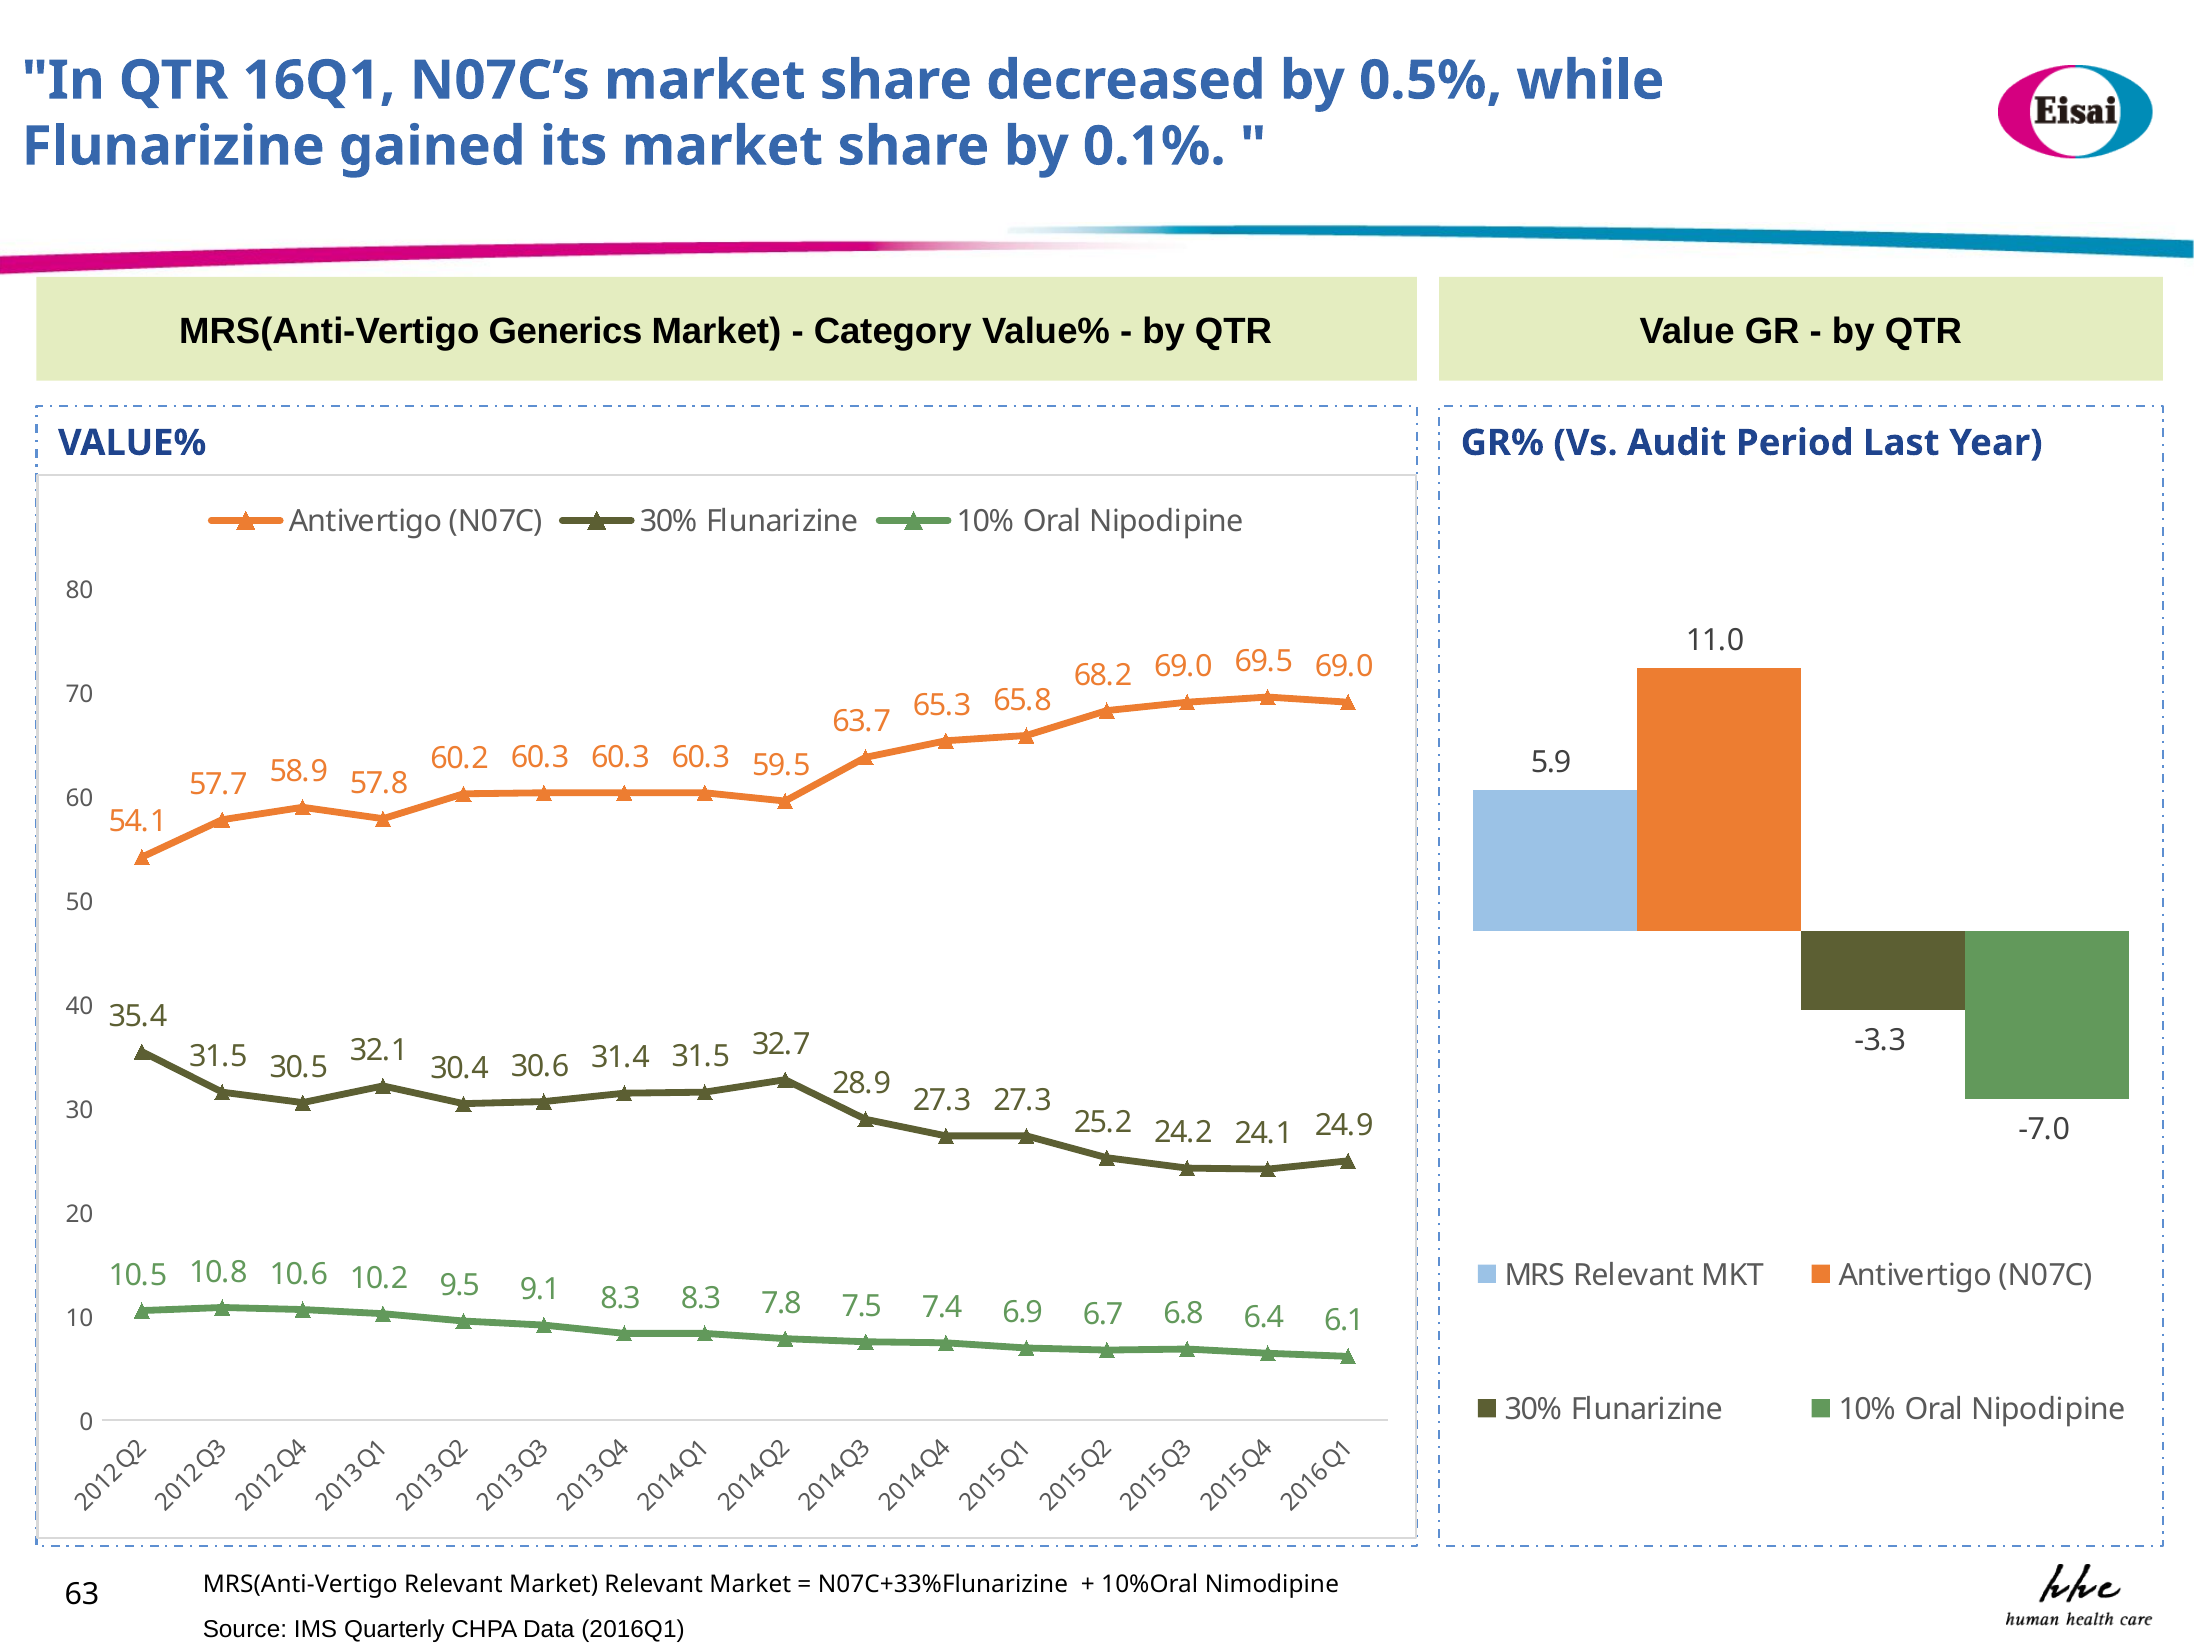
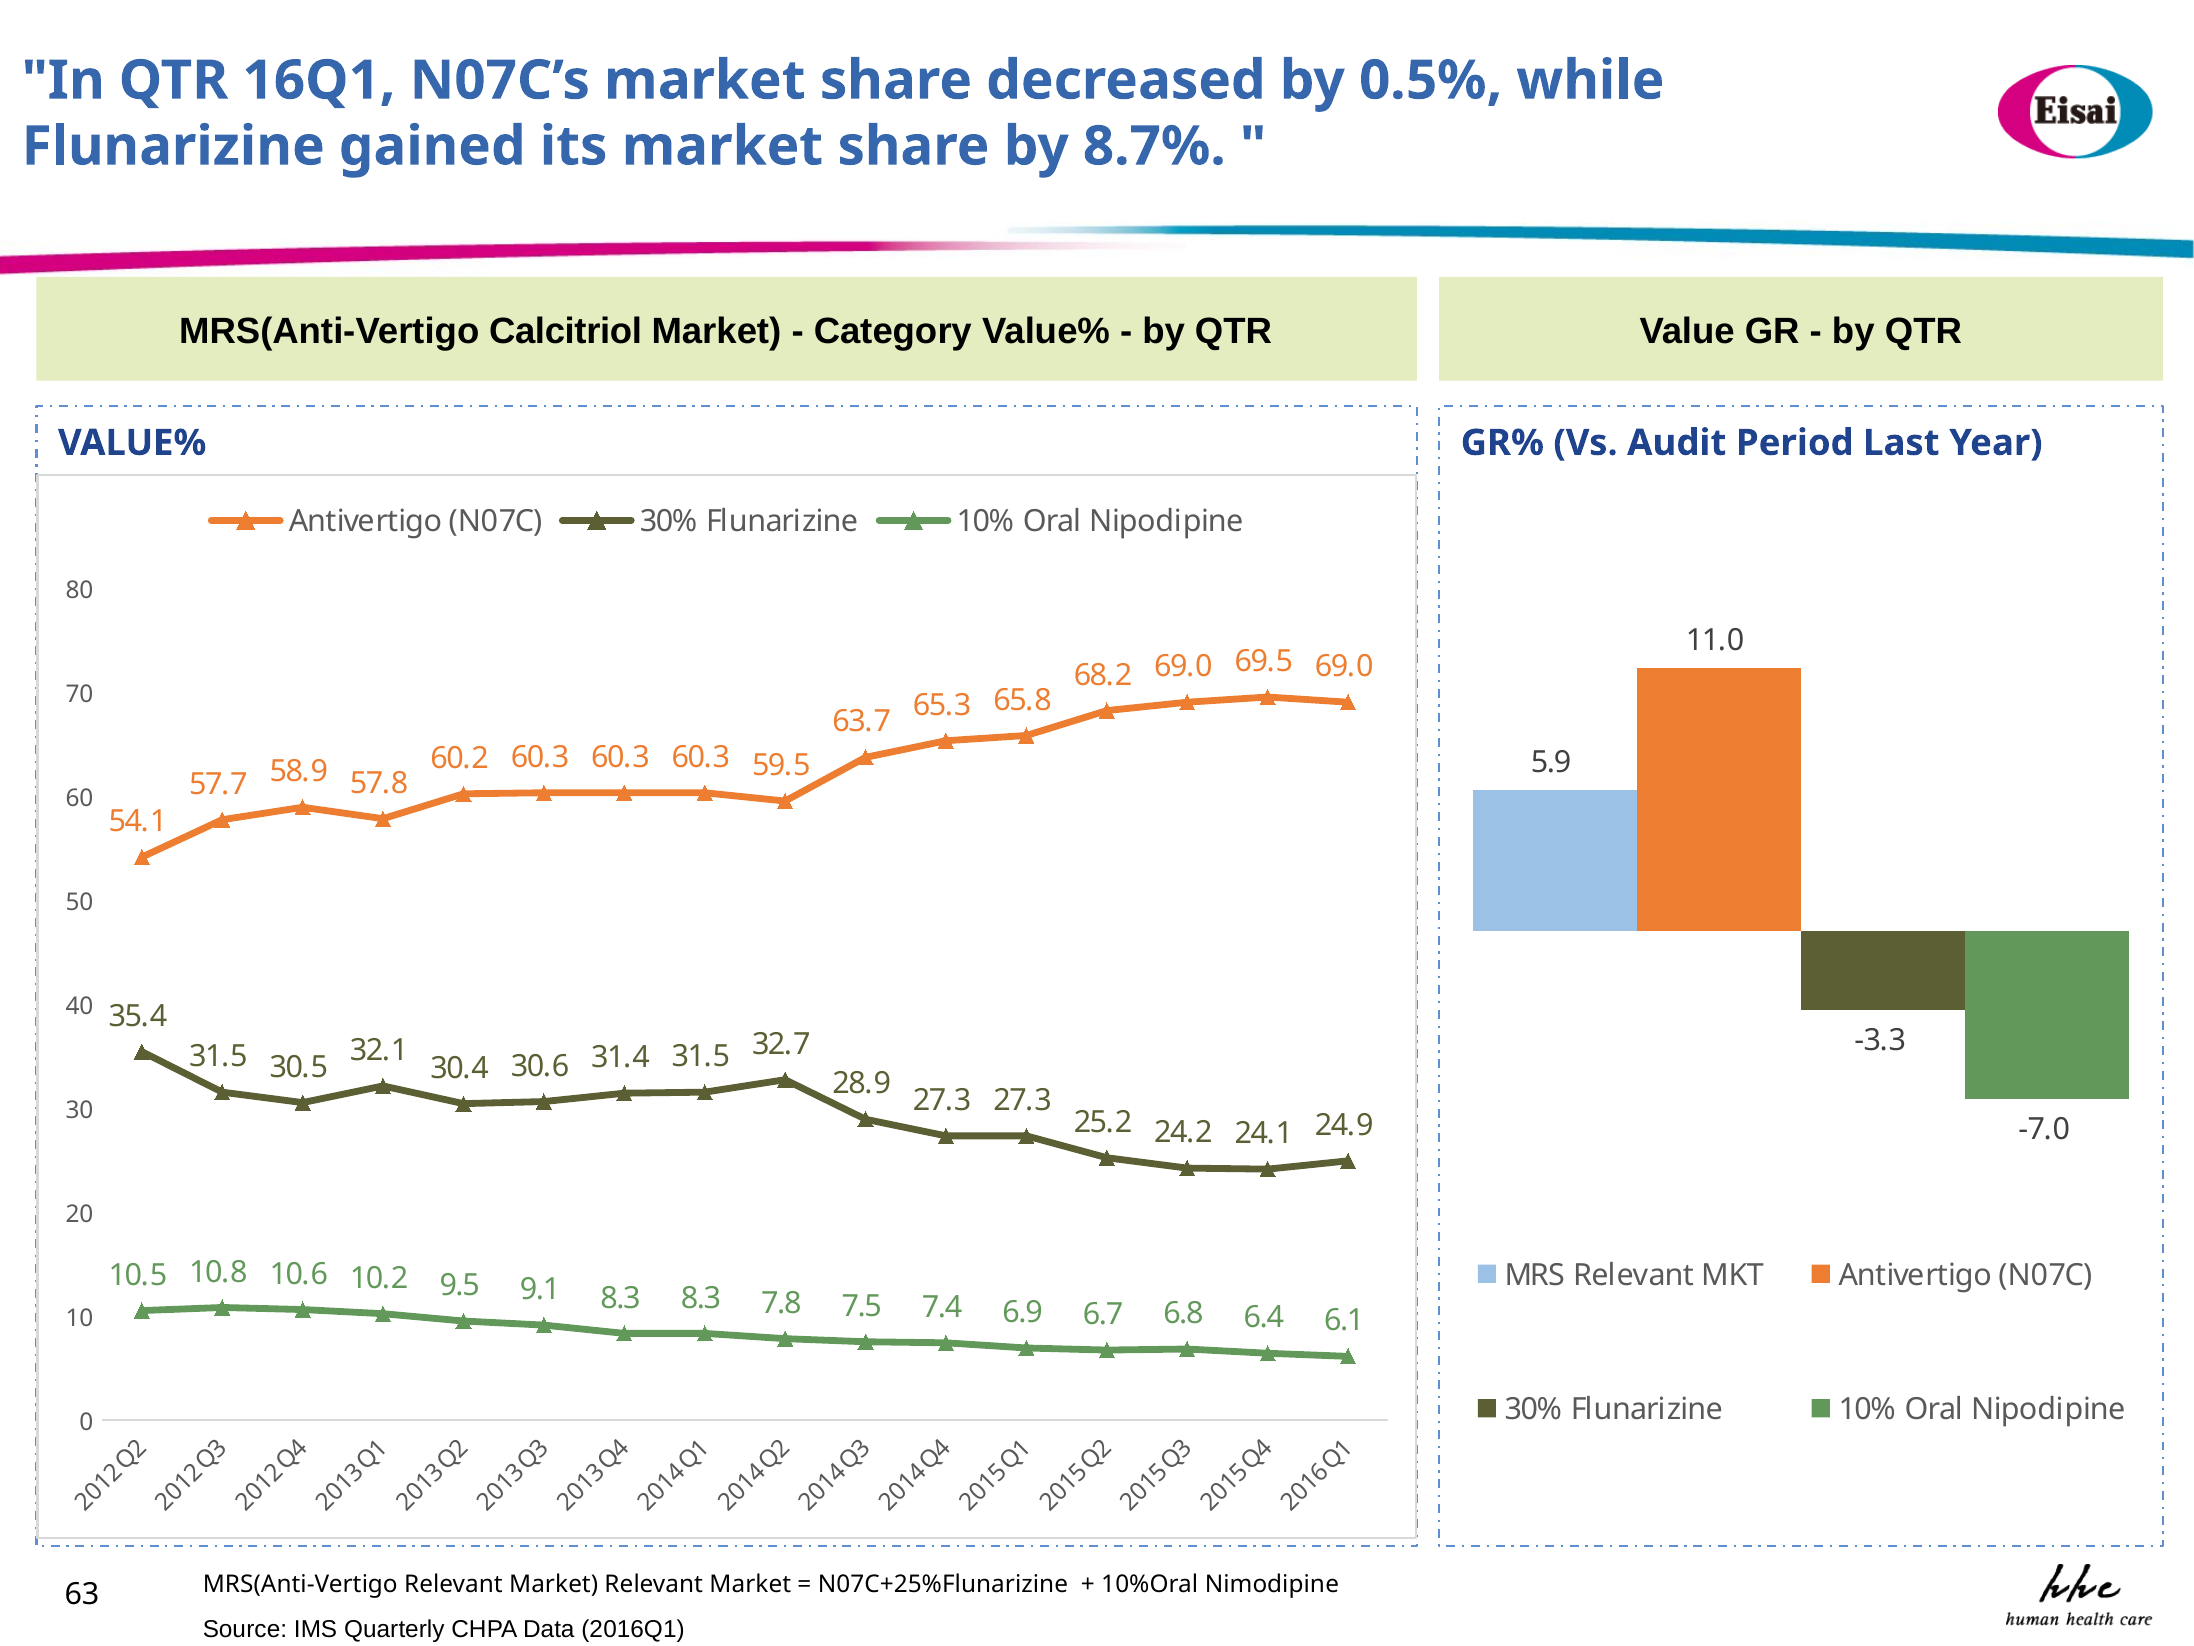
0.1%: 0.1% -> 8.7% (1154, 146)
Generics: Generics -> Calcitriol (565, 331)
N07C+33%Flunarizine: N07C+33%Flunarizine -> N07C+25%Flunarizine (943, 1584)
